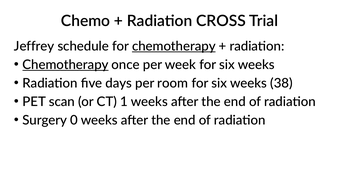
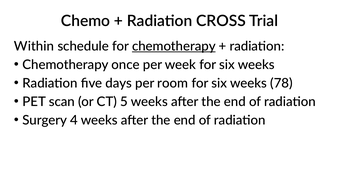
Jeffrey: Jeffrey -> Within (34, 46)
Chemotherapy underline: present -> none (65, 65)
38: 38 -> 78 (281, 83)
1: 1 -> 5 (124, 102)
0: 0 -> 4 (74, 120)
